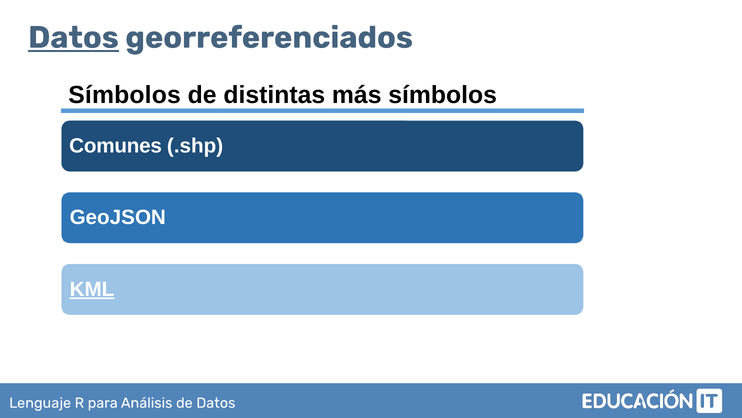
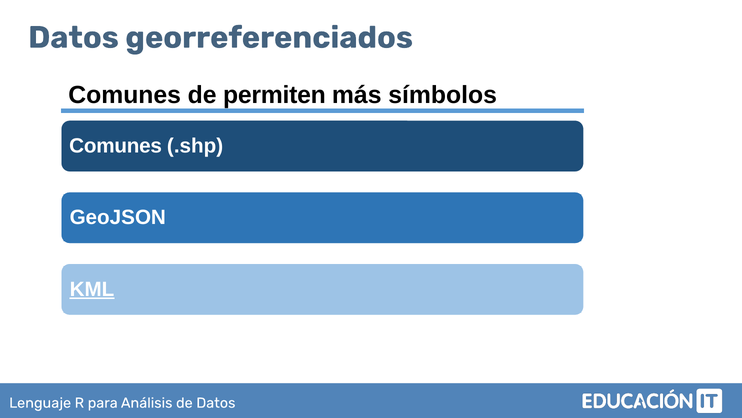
Datos underline: present -> none (74, 37)
Símbolos: Símbolos -> Comunes (125, 95)
distintas: distintas -> permiten (274, 95)
